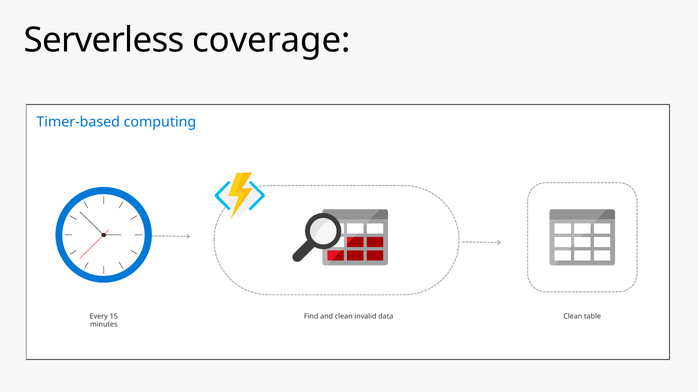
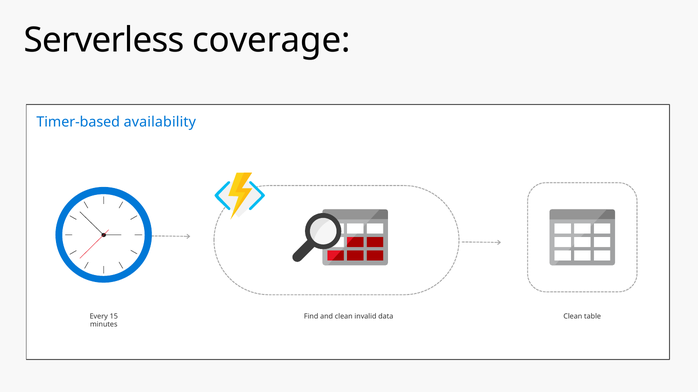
computing: computing -> availability (160, 122)
